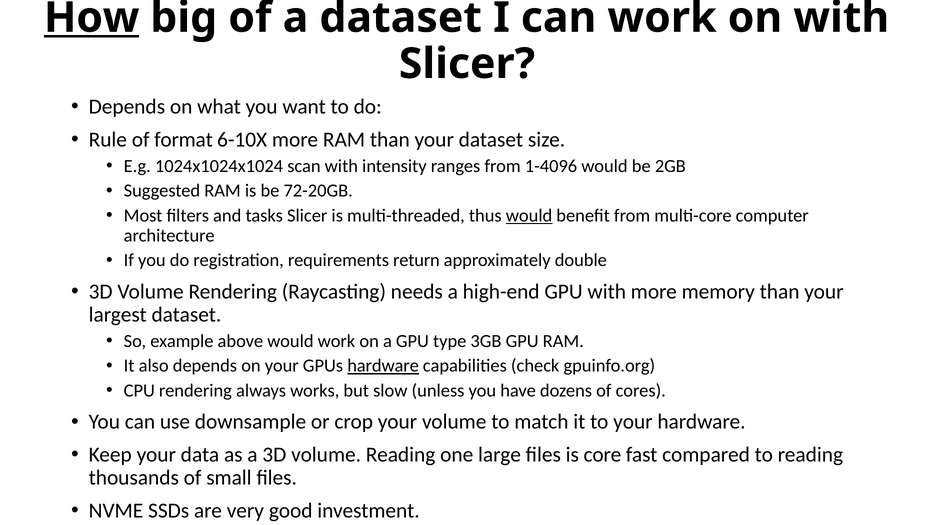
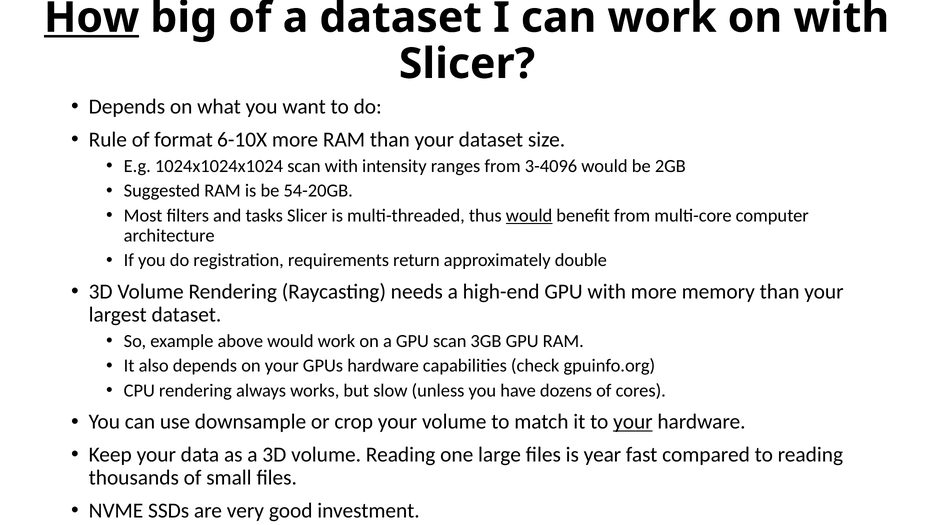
1-4096: 1-4096 -> 3-4096 (551, 166)
72-20GB: 72-20GB -> 54-20GB (318, 191)
GPU type: type -> scan (450, 341)
hardware underline: present -> none (383, 366)
your underline: none -> present (633, 422)
core: core -> year (602, 455)
